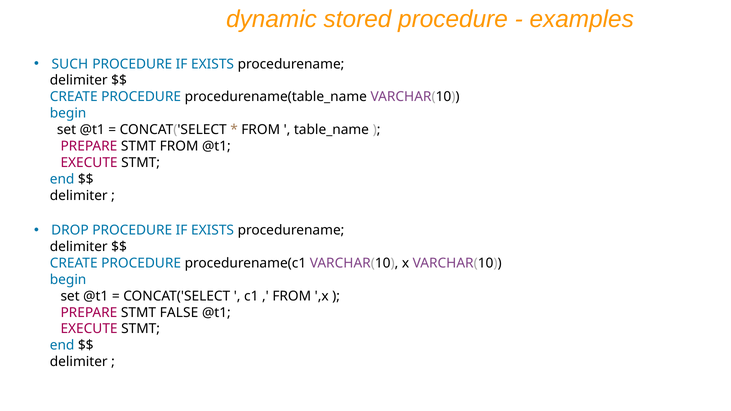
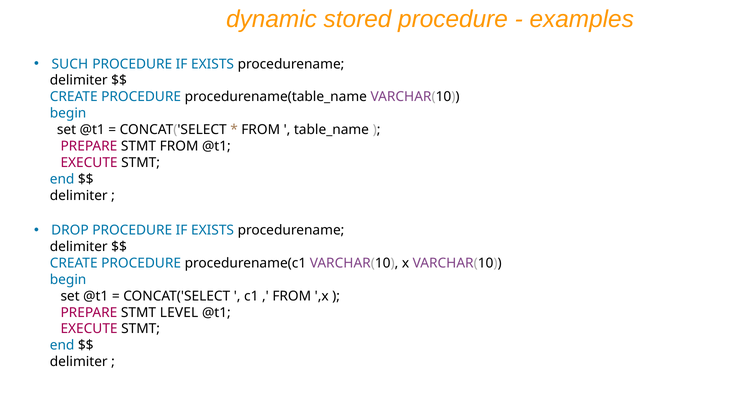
FALSE: FALSE -> LEVEL (179, 313)
